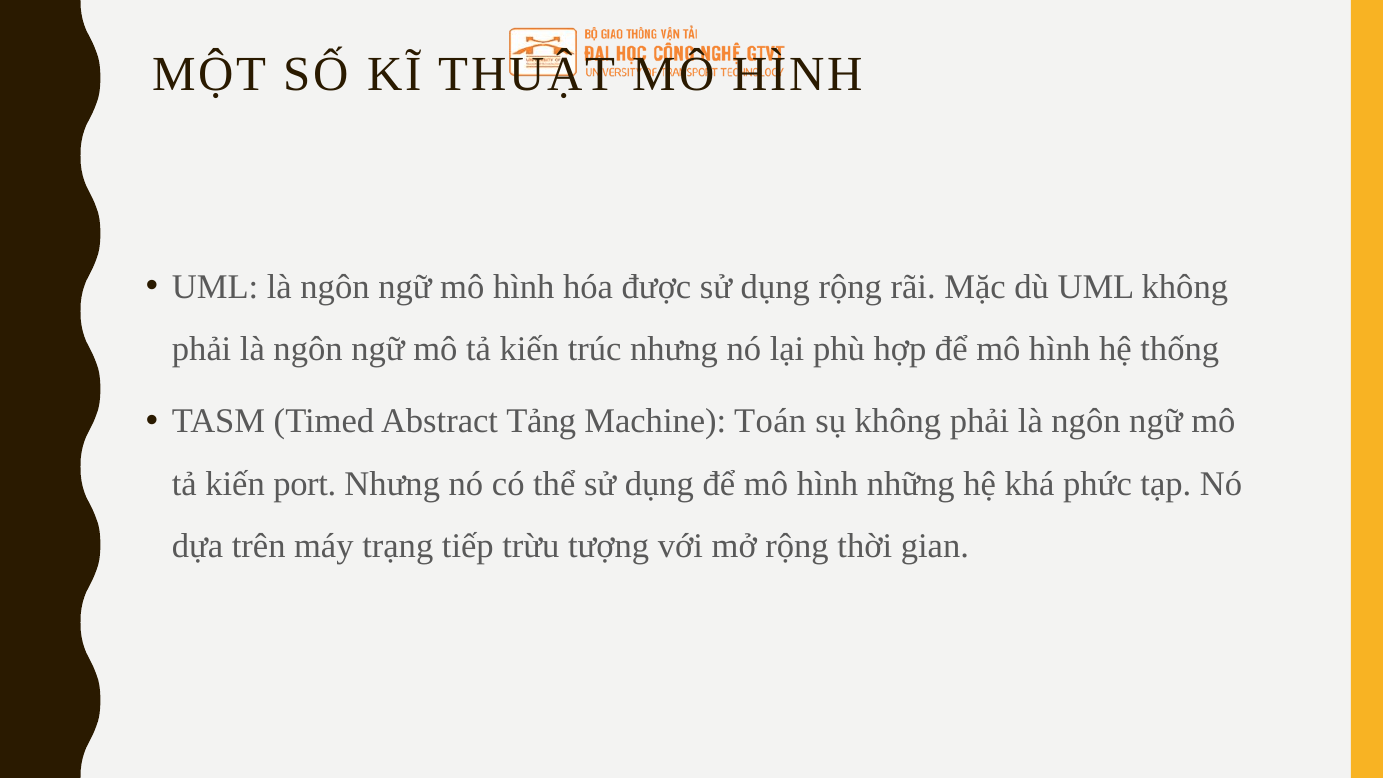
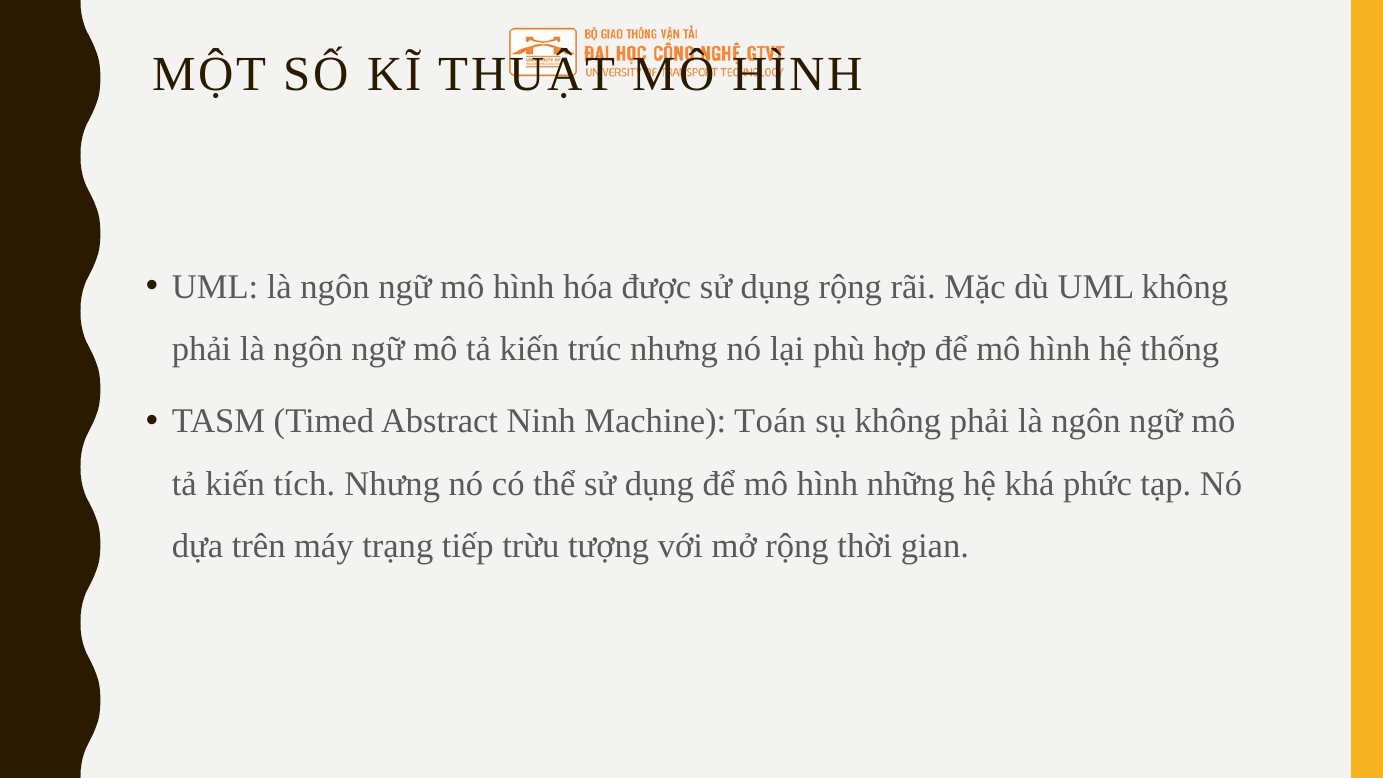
Tảng: Tảng -> Ninh (541, 422)
port: port -> tích (304, 484)
